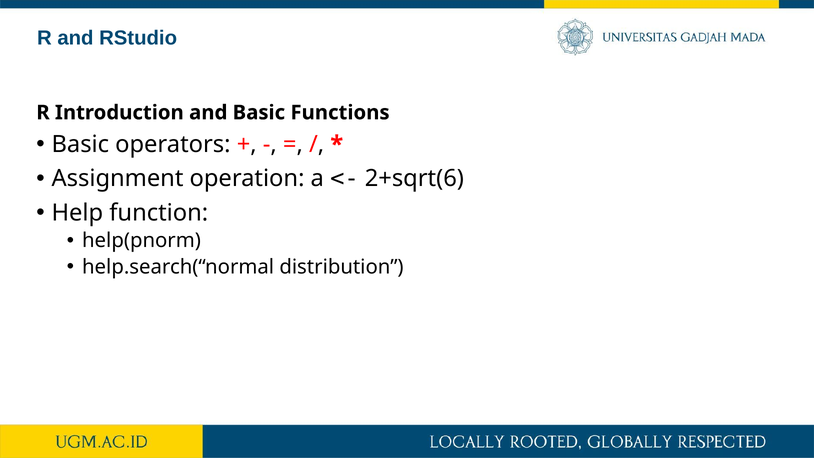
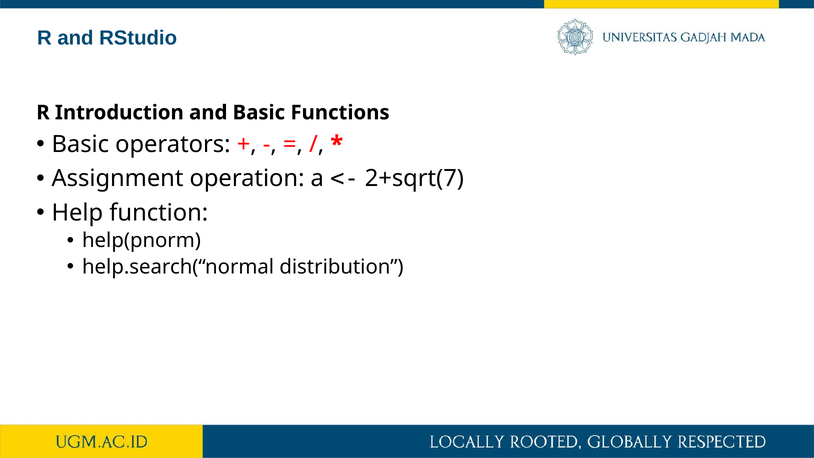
2+sqrt(6: 2+sqrt(6 -> 2+sqrt(7 (414, 179)
